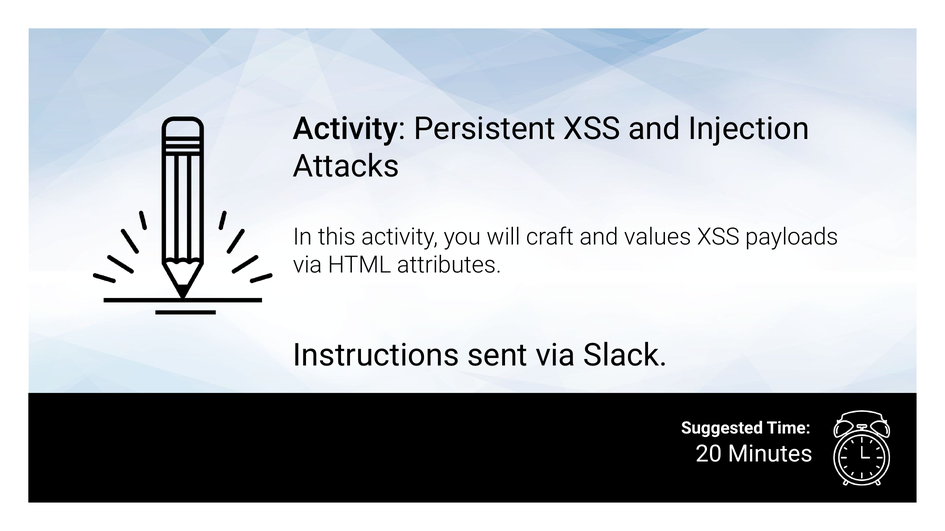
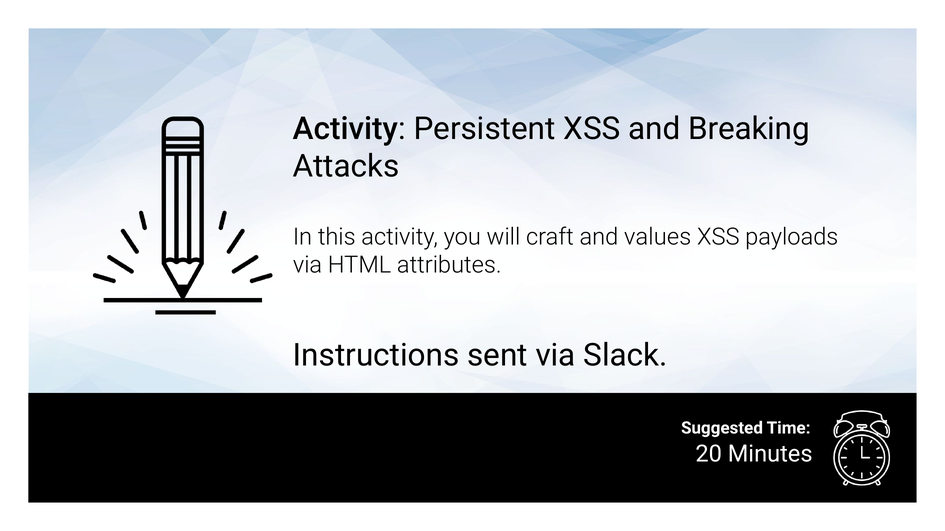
Injection: Injection -> Breaking (749, 129)
